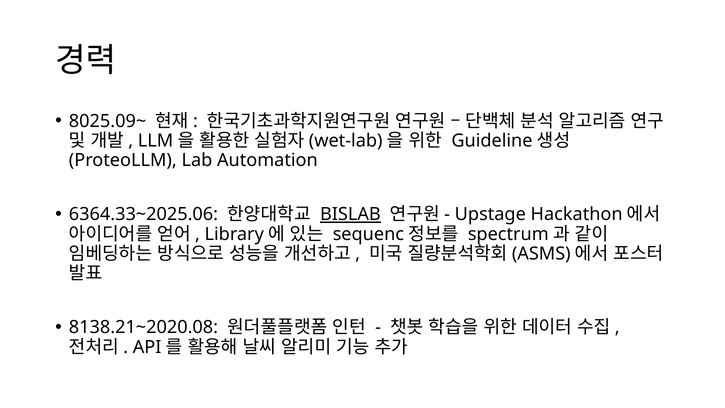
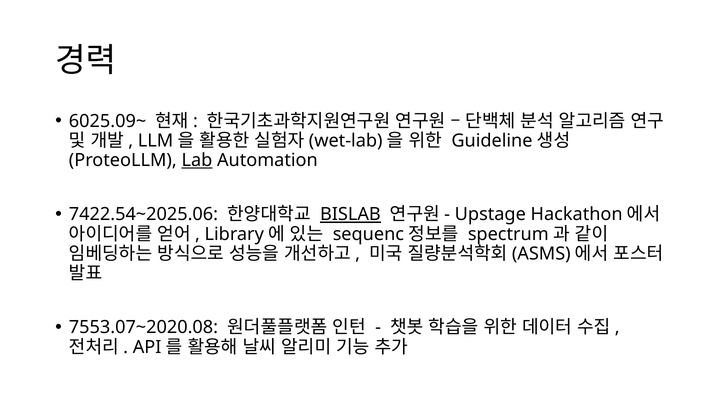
8025.09~: 8025.09~ -> 6025.09~ (108, 121)
Lab underline: none -> present (197, 160)
6364.33~2025.06: 6364.33~2025.06 -> 7422.54~2025.06 (143, 214)
8138.21~2020.08: 8138.21~2020.08 -> 7553.07~2020.08 (143, 327)
